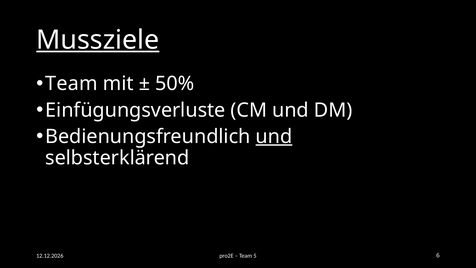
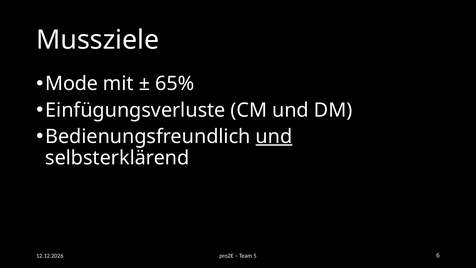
Mussziele underline: present -> none (98, 40)
Team: Team -> Mode (72, 84)
50%: 50% -> 65% (175, 84)
